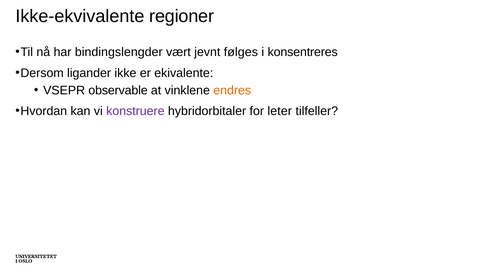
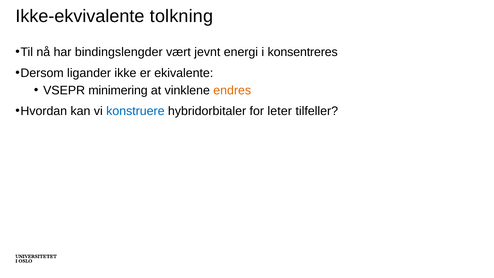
regioner: regioner -> tolkning (182, 16)
følges: følges -> energi (241, 52)
observable: observable -> minimering (118, 90)
konstruere colour: purple -> blue (135, 111)
